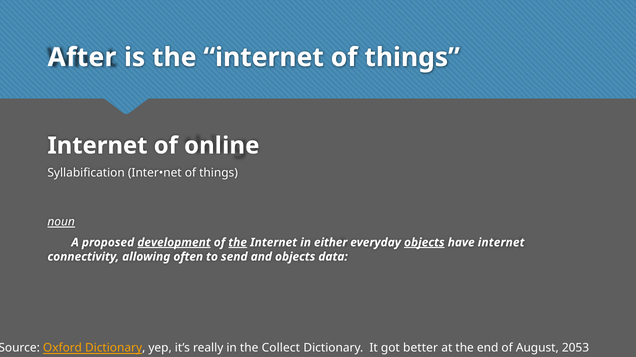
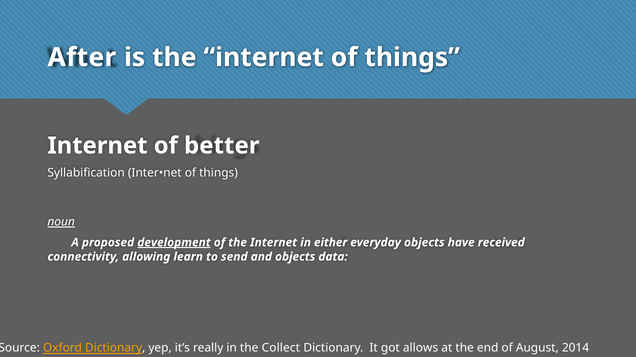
online: online -> better (222, 146)
the underline: present -> none (238, 243)
objects underline: present -> none (424, 243)
have internet: internet -> received (501, 243)
often: often -> learn (188, 257)
better: better -> allows (421, 349)
2053: 2053 -> 2014 (576, 349)
